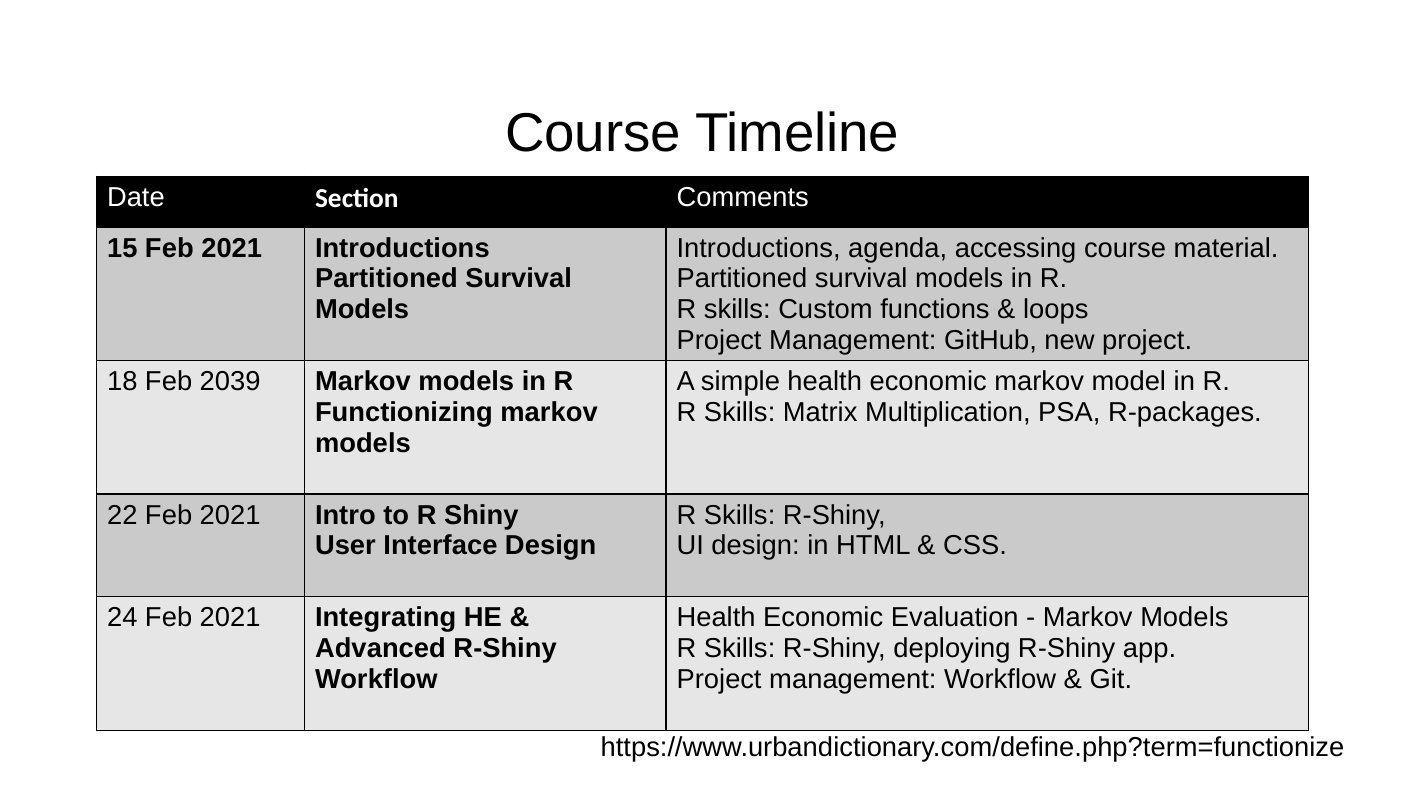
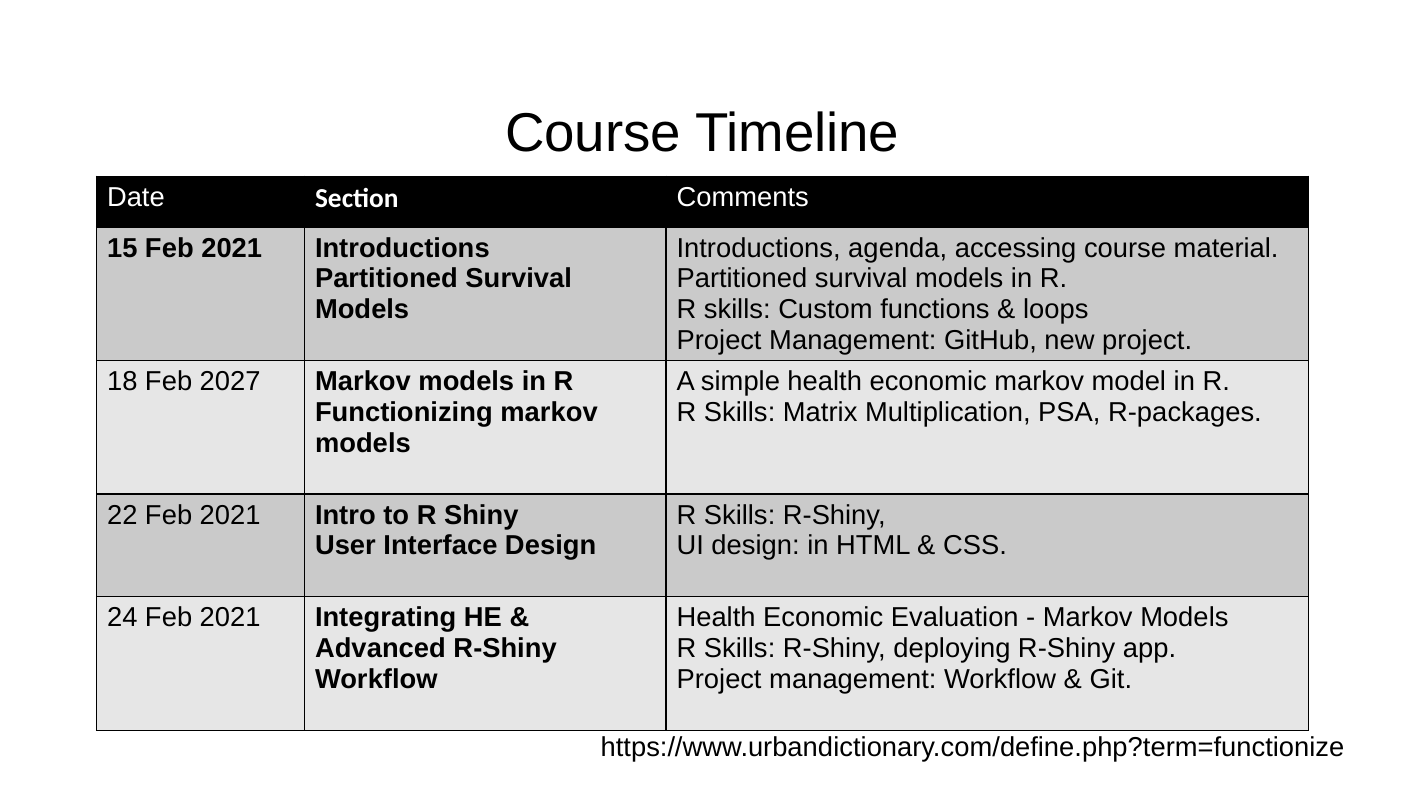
2039: 2039 -> 2027 (230, 381)
